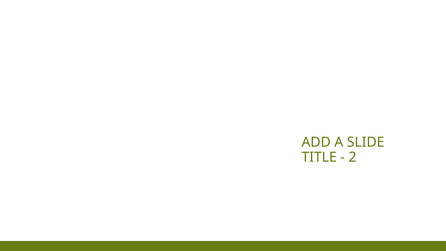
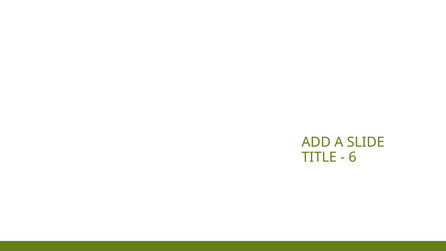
2: 2 -> 6 (353, 157)
